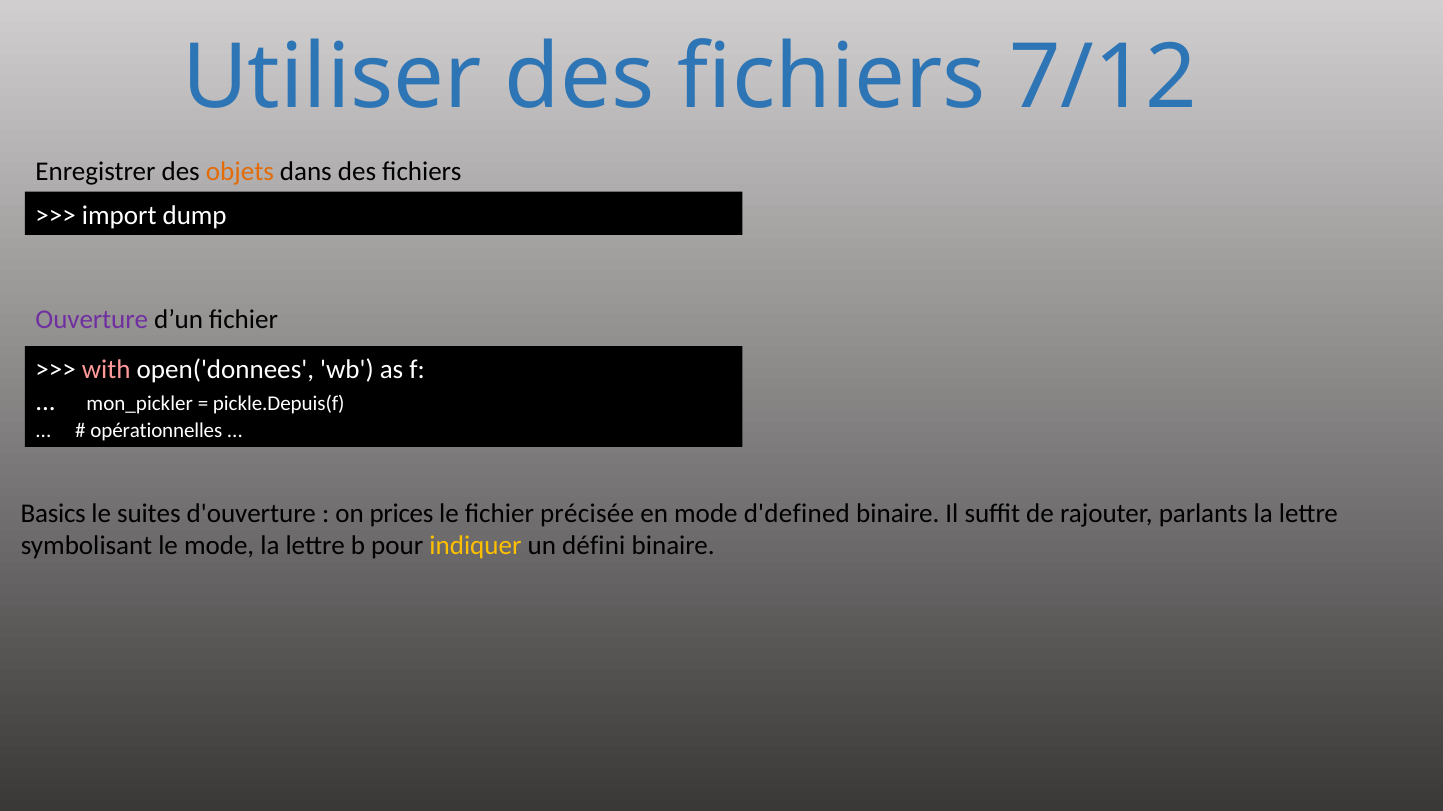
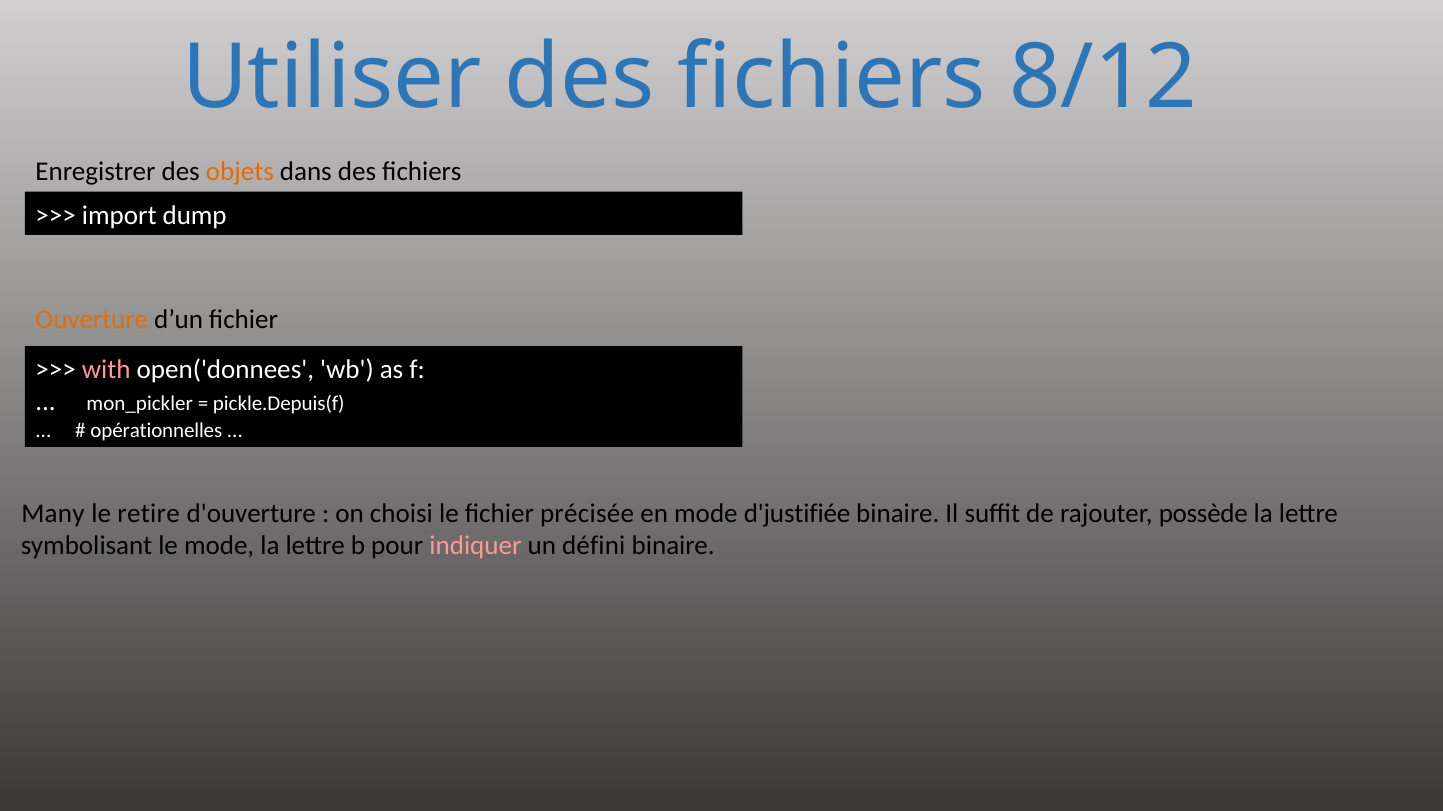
7/12: 7/12 -> 8/12 (1103, 78)
Ouverture colour: purple -> orange (92, 320)
Basics: Basics -> Many (53, 514)
suites: suites -> retire (149, 514)
prices: prices -> choisi (401, 514)
d'defined: d'defined -> d'justifiée (797, 514)
parlants: parlants -> possède (1203, 514)
indiquer colour: yellow -> pink (475, 546)
